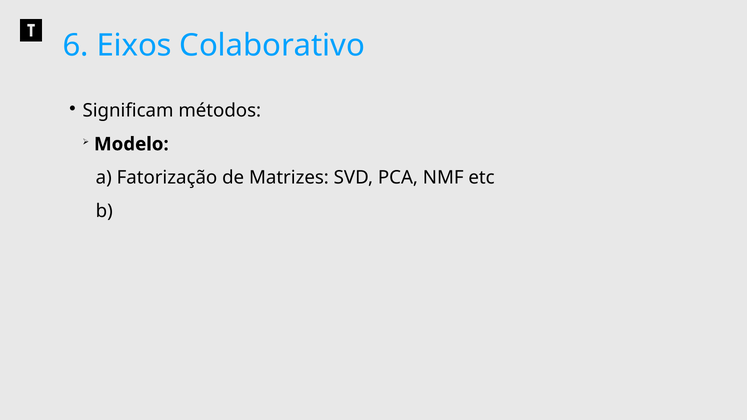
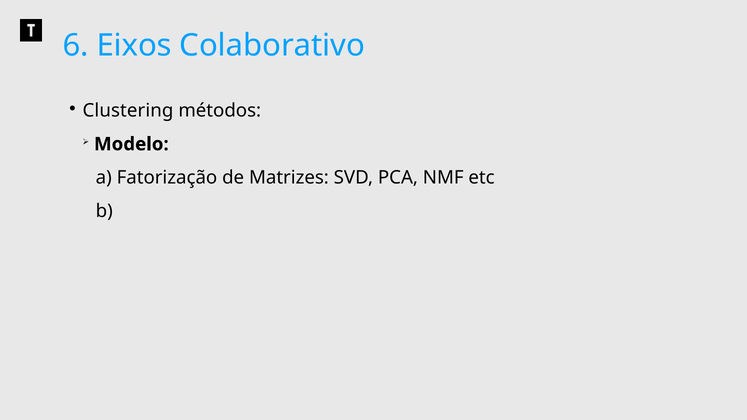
Significam: Significam -> Clustering (128, 111)
